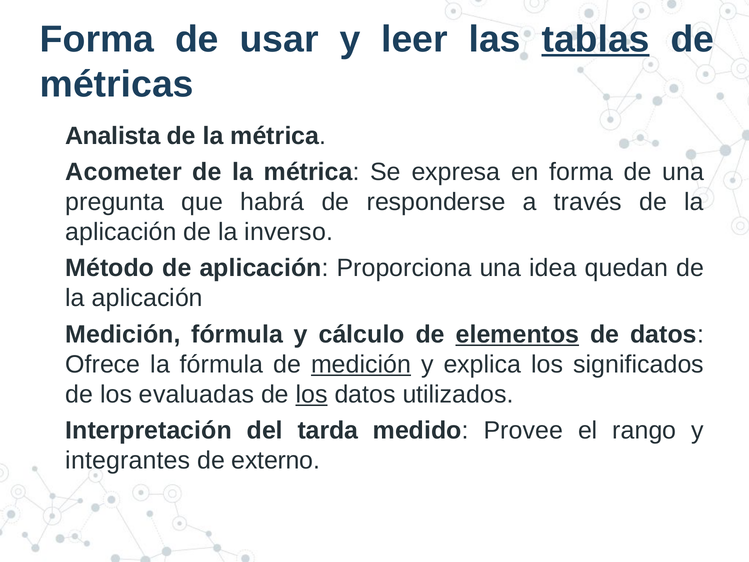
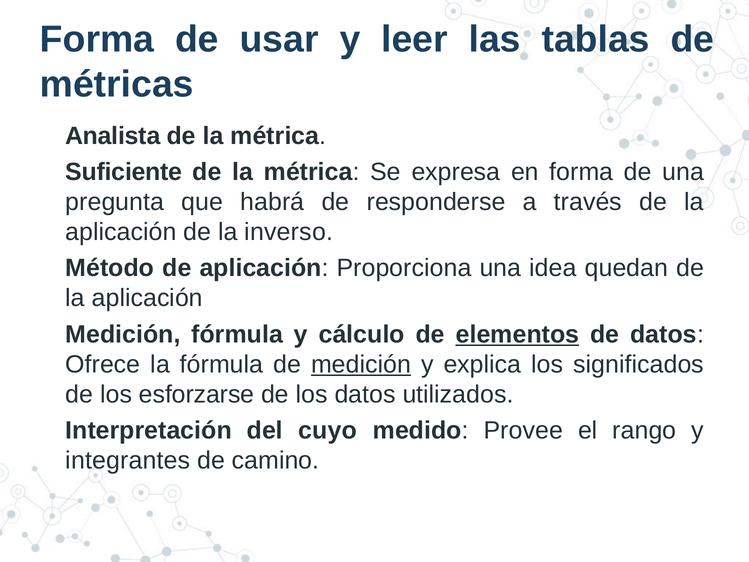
tablas underline: present -> none (596, 39)
Acometer: Acometer -> Suficiente (124, 172)
evaluadas: evaluadas -> esforzarse (197, 394)
los underline: present -> none (312, 394)
tarda: tarda -> cuyo (328, 430)
externo: externo -> camino (276, 460)
